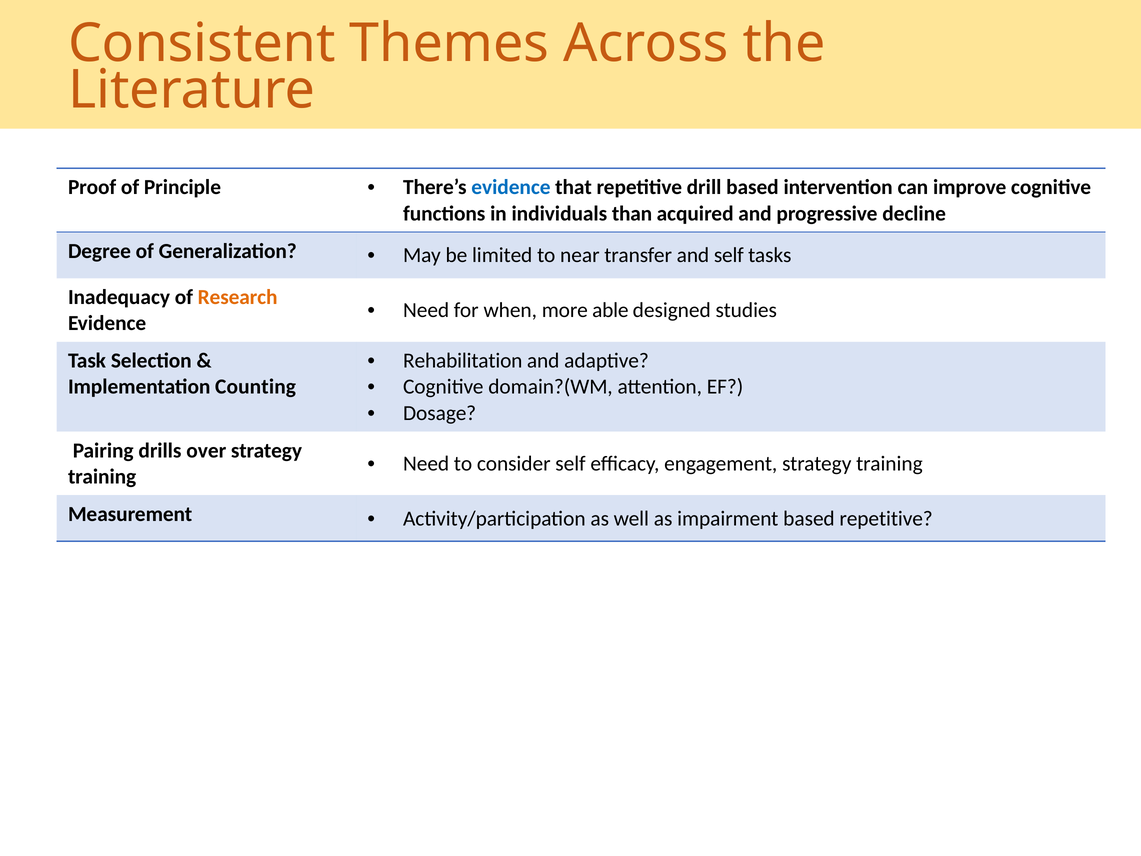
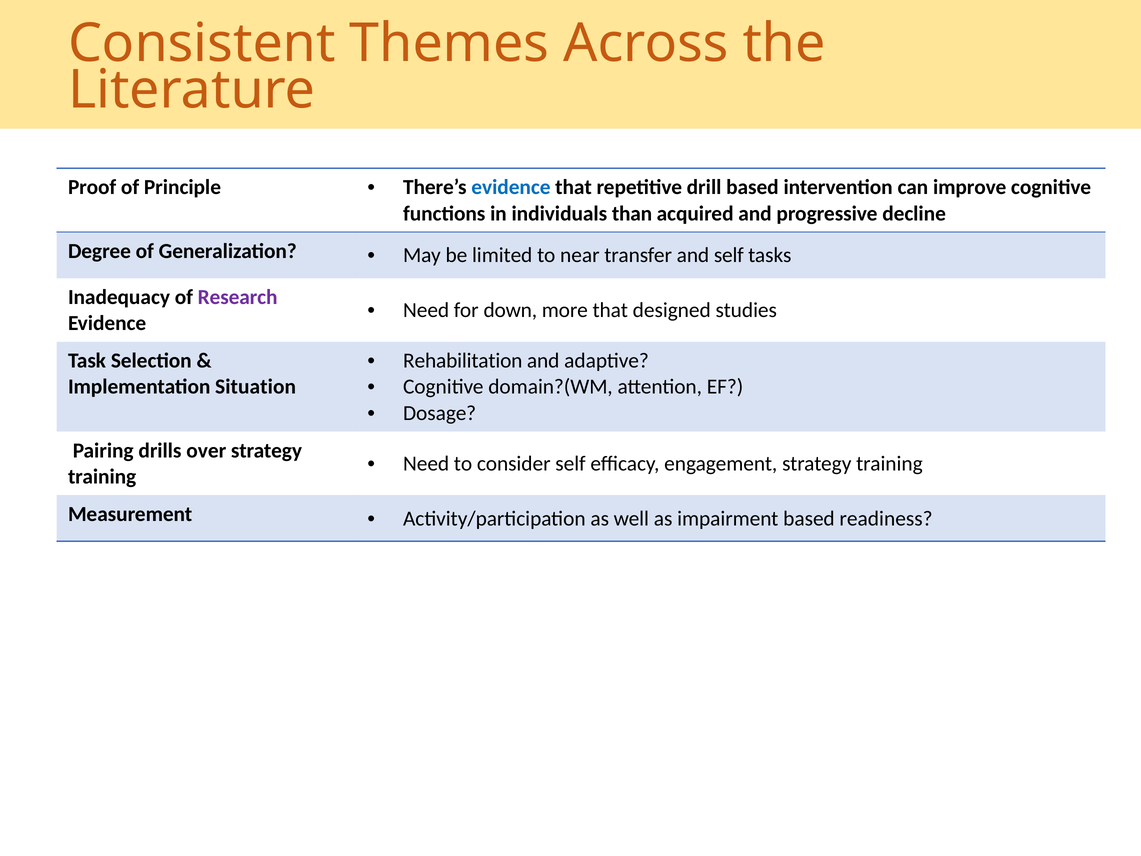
Research colour: orange -> purple (238, 297)
when: when -> down (510, 310)
more able: able -> that (610, 310)
Counting: Counting -> Situation (256, 387)
based repetitive: repetitive -> readiness (886, 518)
